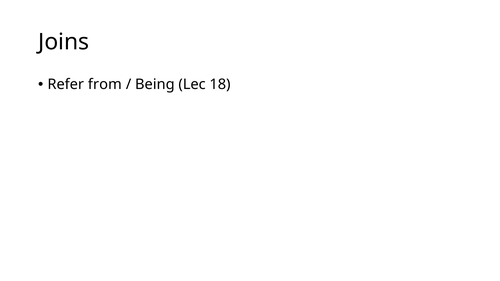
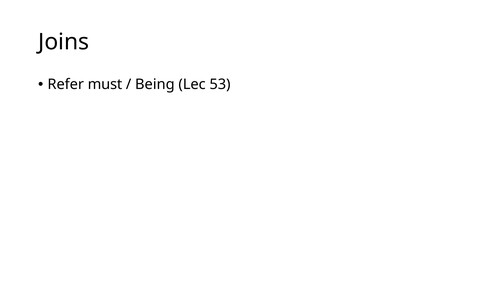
from: from -> must (105, 85)
18: 18 -> 53 (220, 85)
